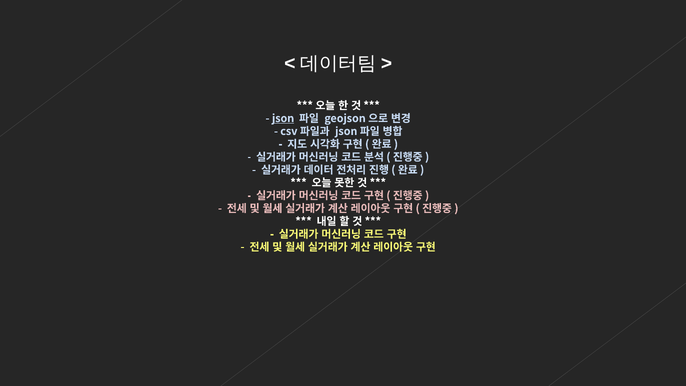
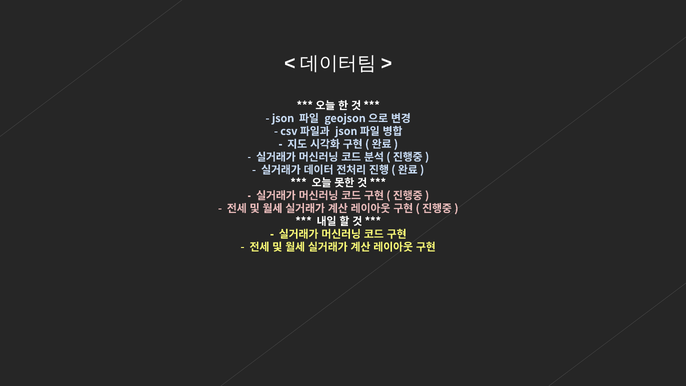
json underline: present -> none (283, 119)
